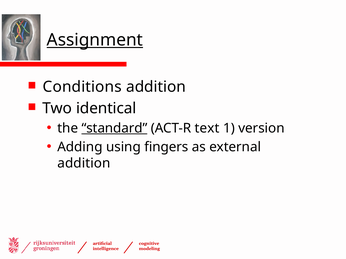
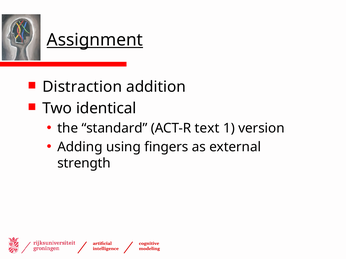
Conditions: Conditions -> Distraction (82, 87)
standard underline: present -> none (115, 128)
addition: addition -> strength (84, 163)
